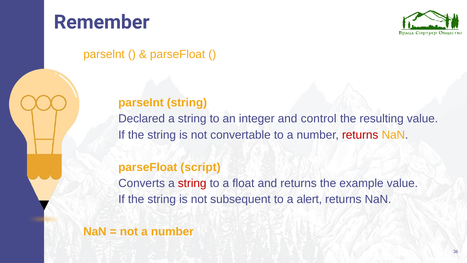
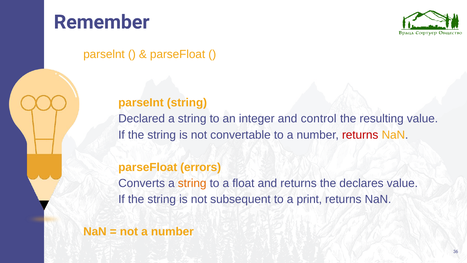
script: script -> errors (201, 167)
string colour: red -> orange (192, 183)
example: example -> declares (361, 183)
alert: alert -> print (309, 199)
